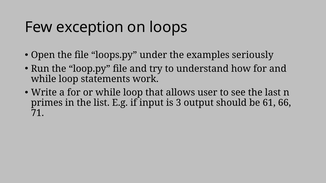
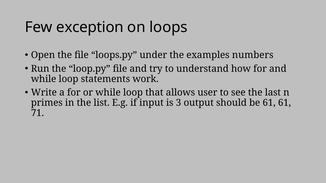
seriously: seriously -> numbers (253, 55)
61 66: 66 -> 61 (285, 103)
